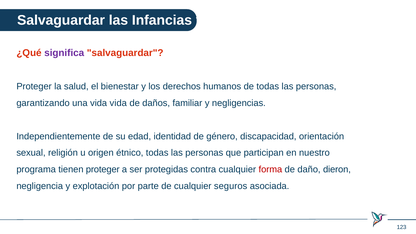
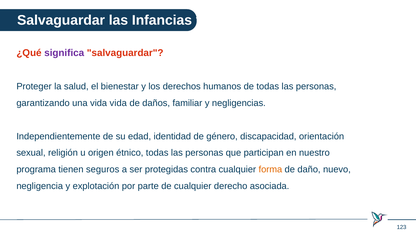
tienen proteger: proteger -> seguros (103, 170)
forma colour: red -> orange (270, 170)
dieron: dieron -> nuevo (337, 170)
seguros: seguros -> derecho (231, 186)
